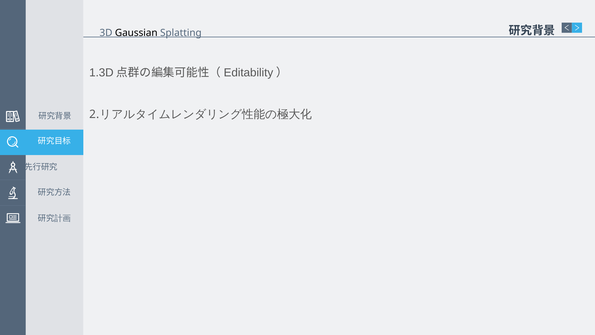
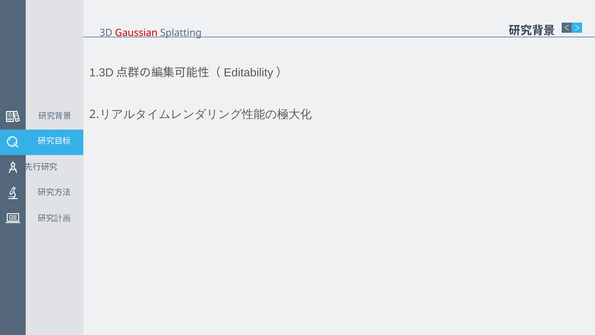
Gaussian colour: black -> red (136, 33)
